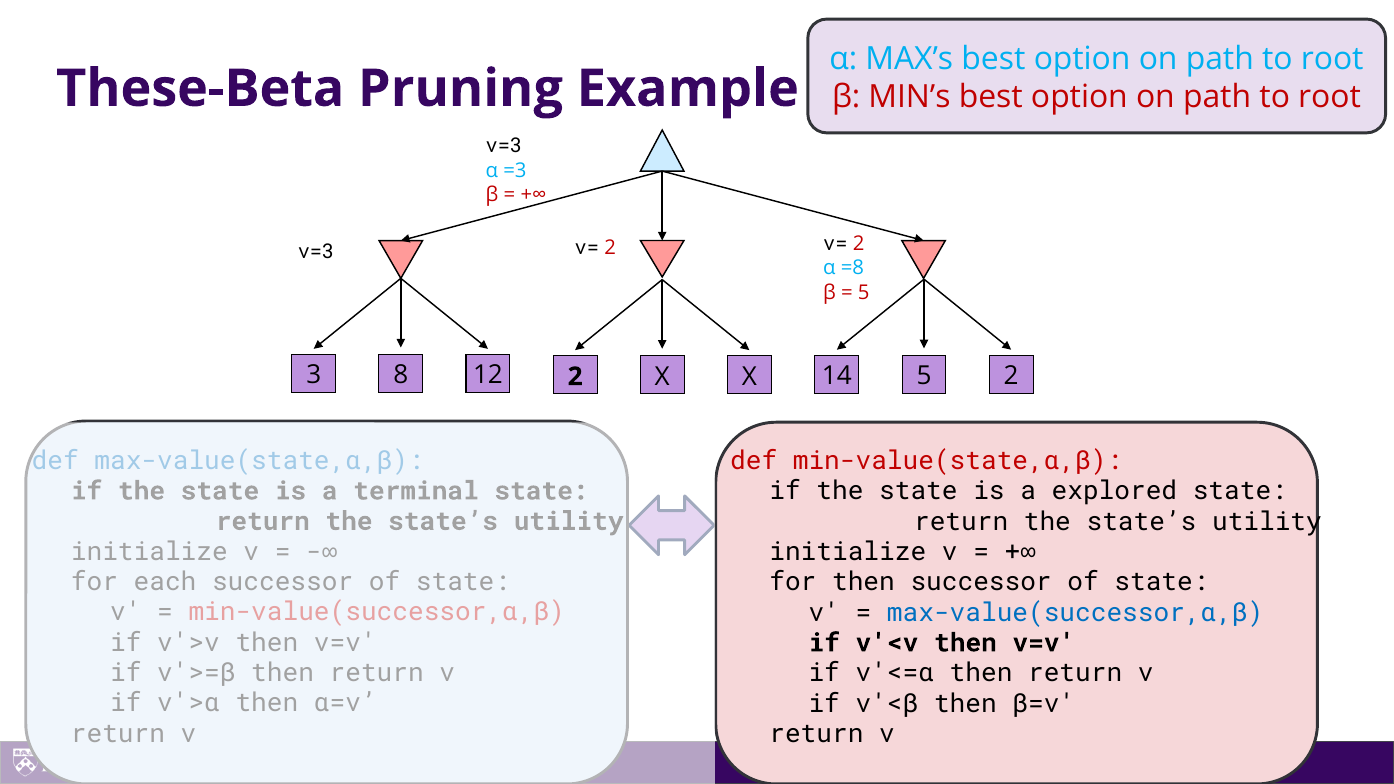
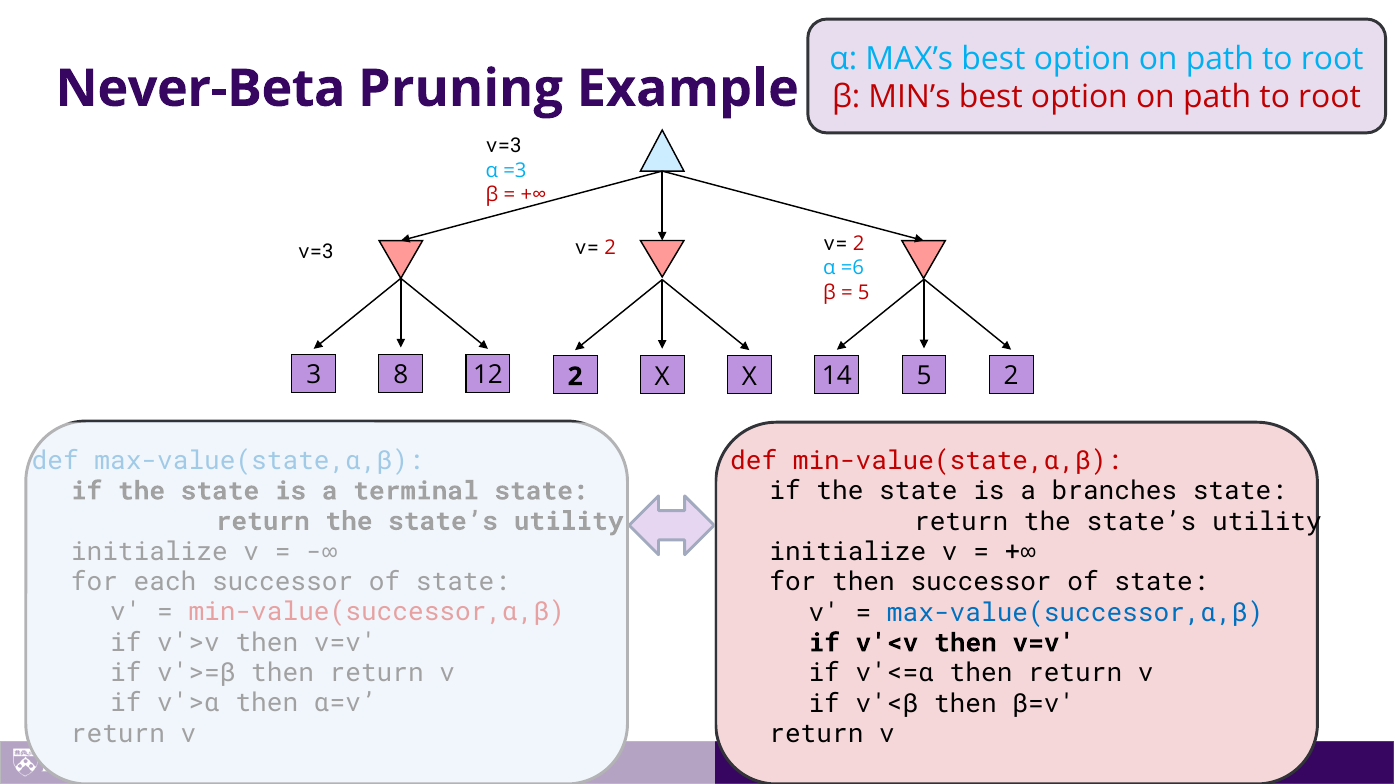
These-Beta: These-Beta -> Never-Beta (200, 89)
=8: =8 -> =6 (852, 268)
explored: explored -> branches (1114, 491)
